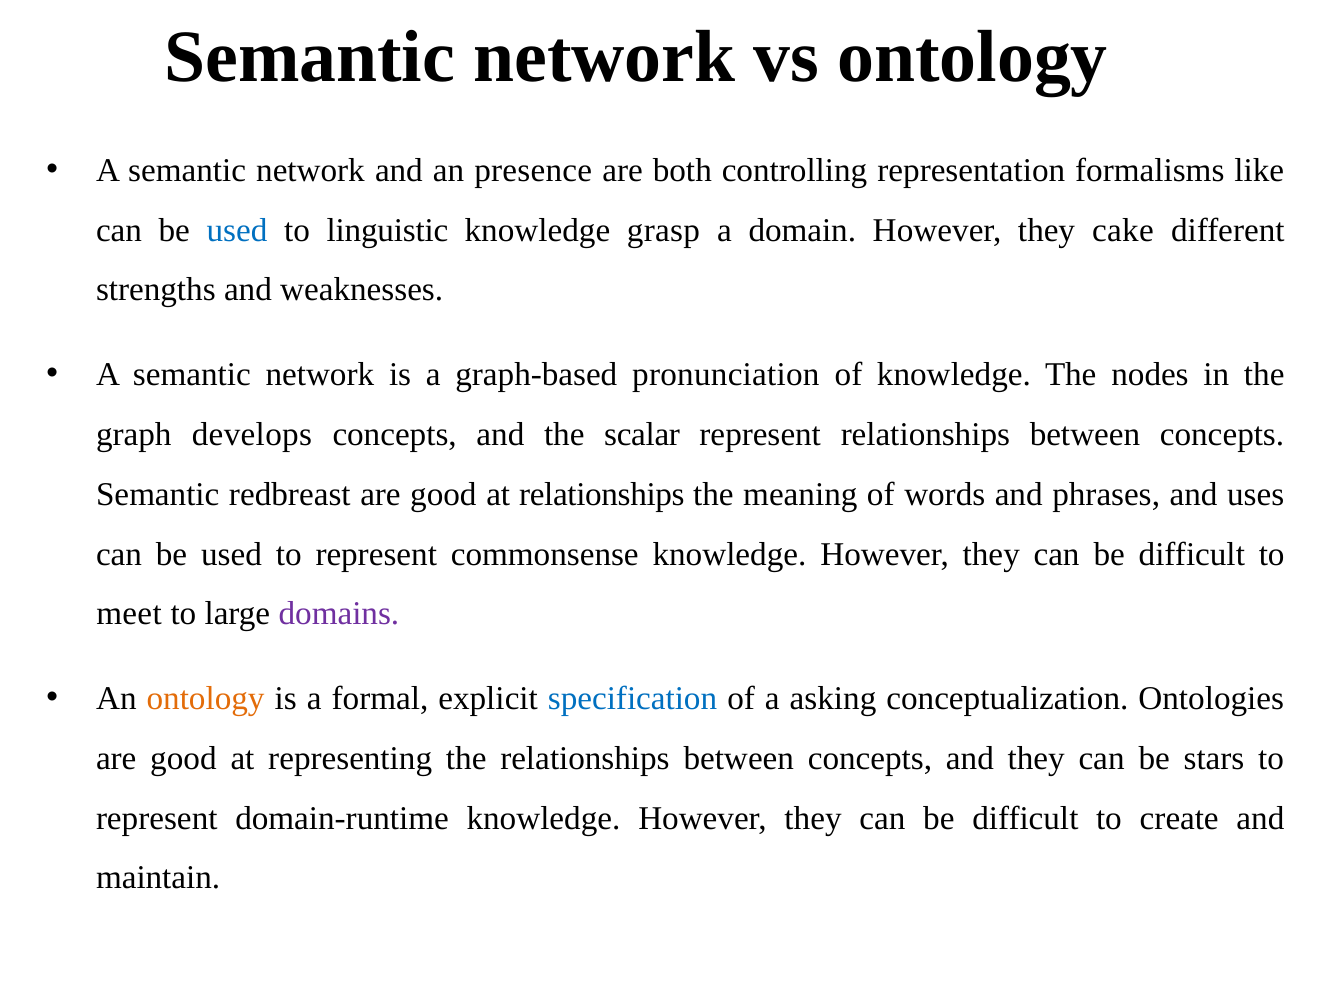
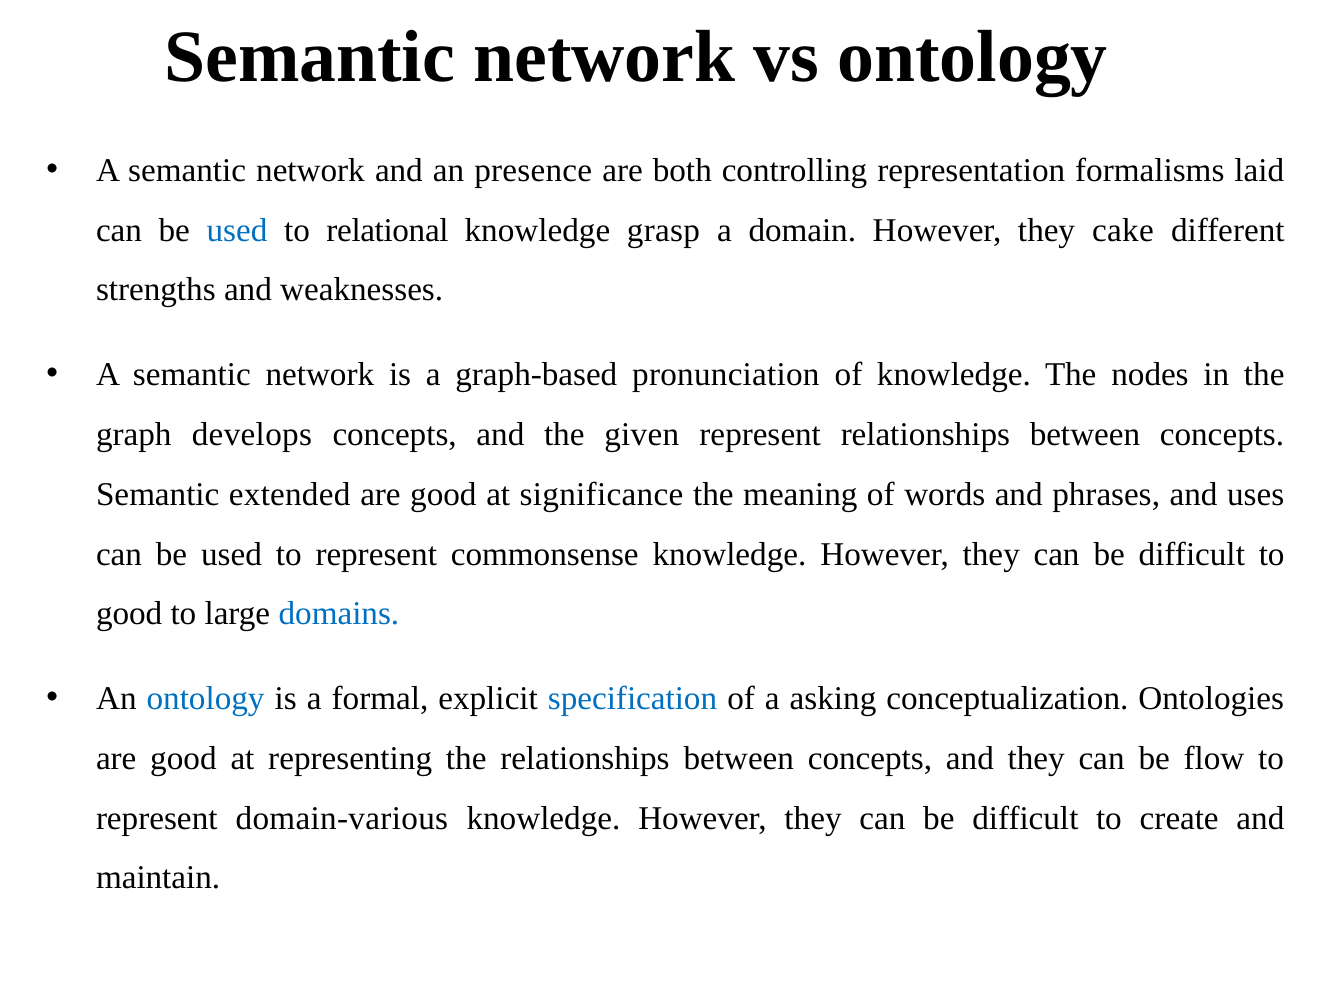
like: like -> laid (1259, 170)
linguistic: linguistic -> relational (387, 230)
scalar: scalar -> given (642, 435)
redbreast: redbreast -> extended (290, 494)
at relationships: relationships -> significance (601, 494)
meet: meet -> good (129, 614)
domains colour: purple -> blue (339, 614)
ontology colour: orange -> blue (206, 699)
stars: stars -> flow (1214, 758)
domain-runtime: domain-runtime -> domain-various (342, 818)
